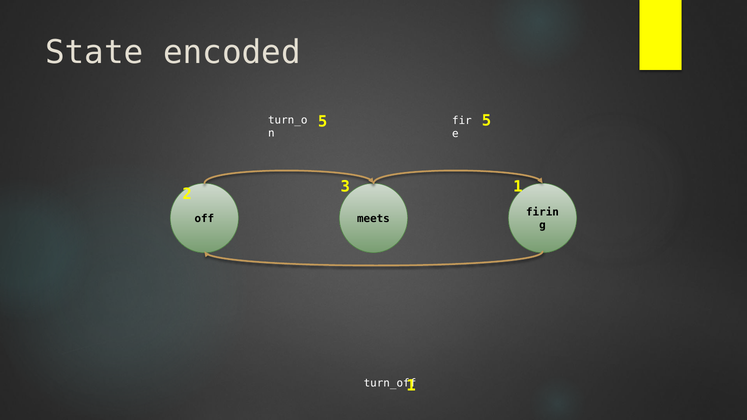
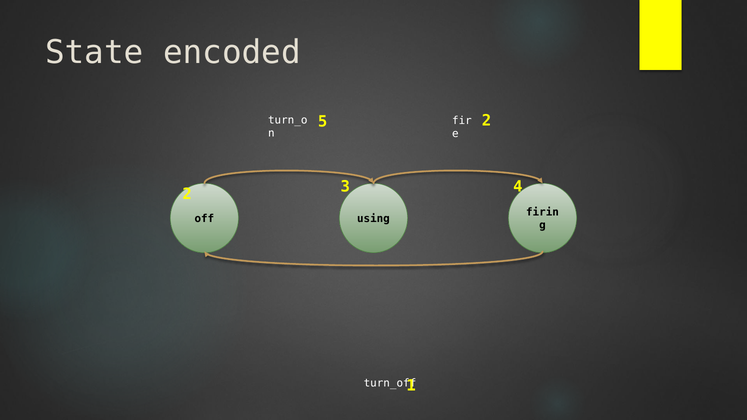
5 5: 5 -> 2 (487, 121)
3 1: 1 -> 4 (518, 187)
meets: meets -> using (373, 219)
